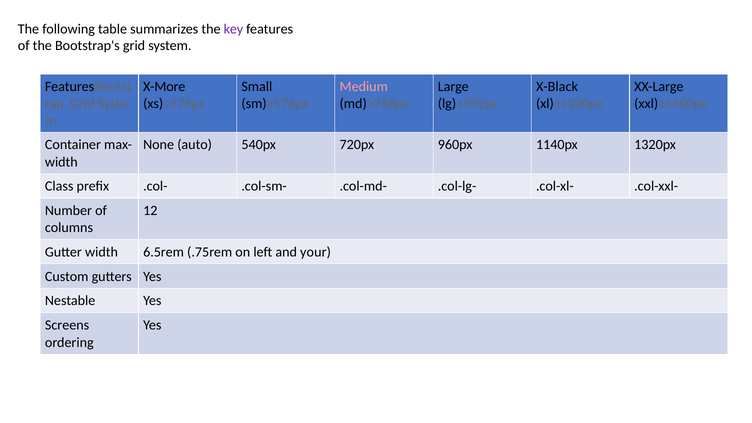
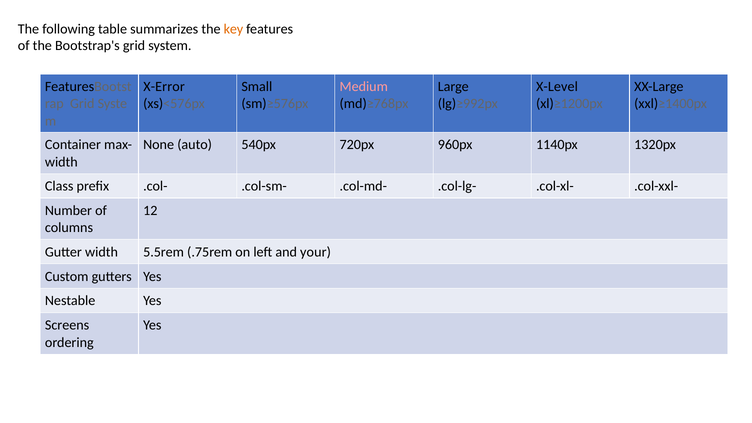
key colour: purple -> orange (233, 29)
X-More: X-More -> X-Error (164, 86)
X-Black: X-Black -> X-Level (557, 86)
6.5rem: 6.5rem -> 5.5rem (164, 252)
